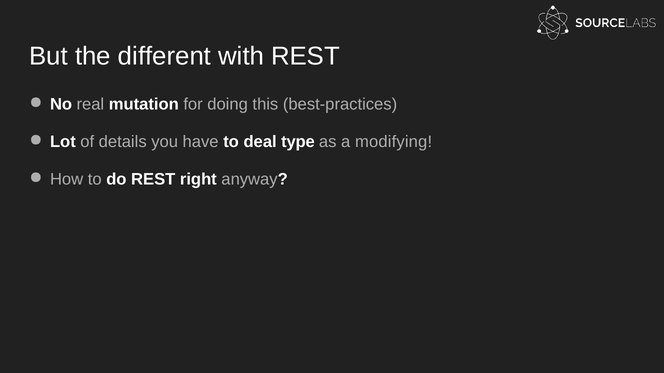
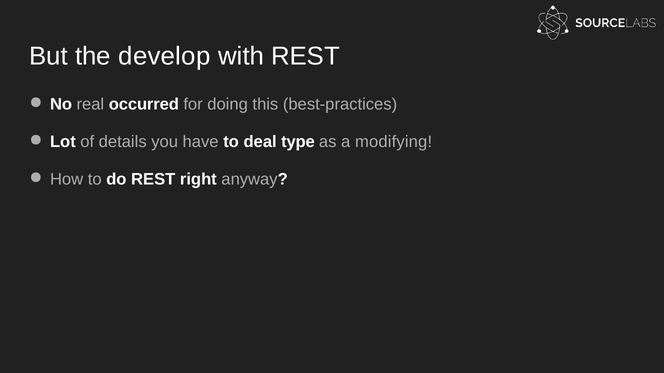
different: different -> develop (164, 56)
mutation: mutation -> occurred (144, 104)
